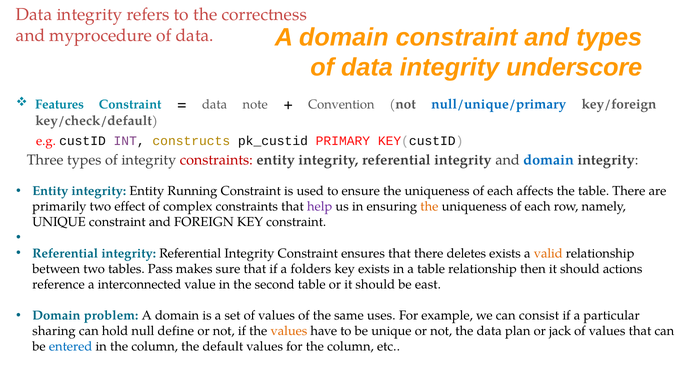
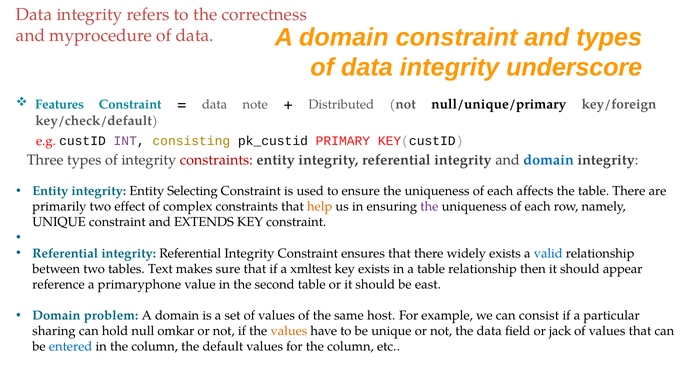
Convention: Convention -> Distributed (341, 104)
null/unique/primary colour: blue -> black (499, 104)
constructs: constructs -> consisting (191, 141)
Running: Running -> Selecting (193, 191)
help colour: purple -> orange (320, 206)
the colour: orange -> purple (429, 206)
FOREIGN: FOREIGN -> EXTENDS (204, 222)
deletes: deletes -> widely (466, 253)
valid colour: orange -> blue (548, 253)
Pass: Pass -> Text (160, 269)
folders: folders -> xmltest (311, 269)
actions: actions -> appear (623, 269)
interconnected: interconnected -> primaryphone (139, 284)
uses: uses -> host (381, 315)
define: define -> omkar (176, 331)
plan: plan -> field (518, 331)
